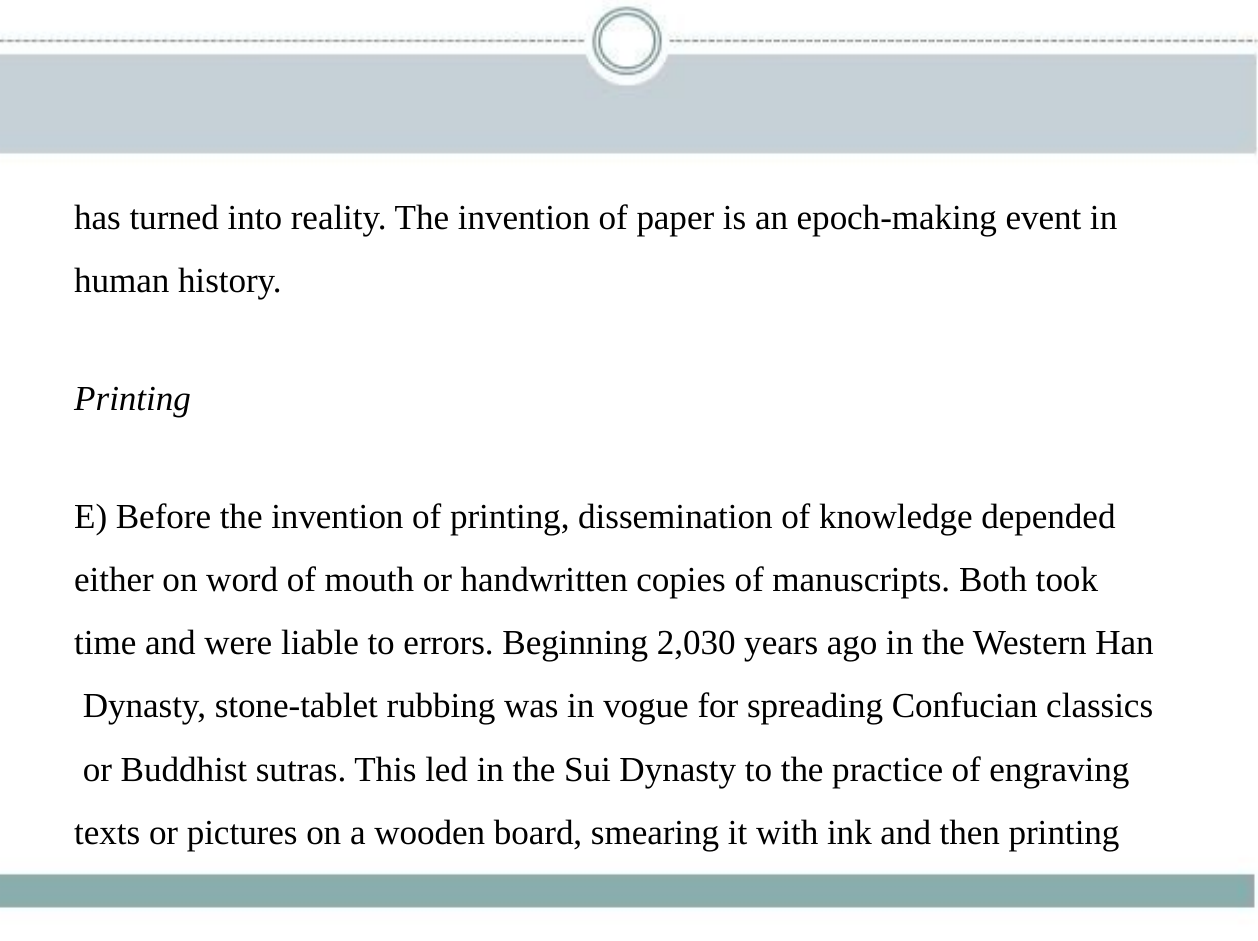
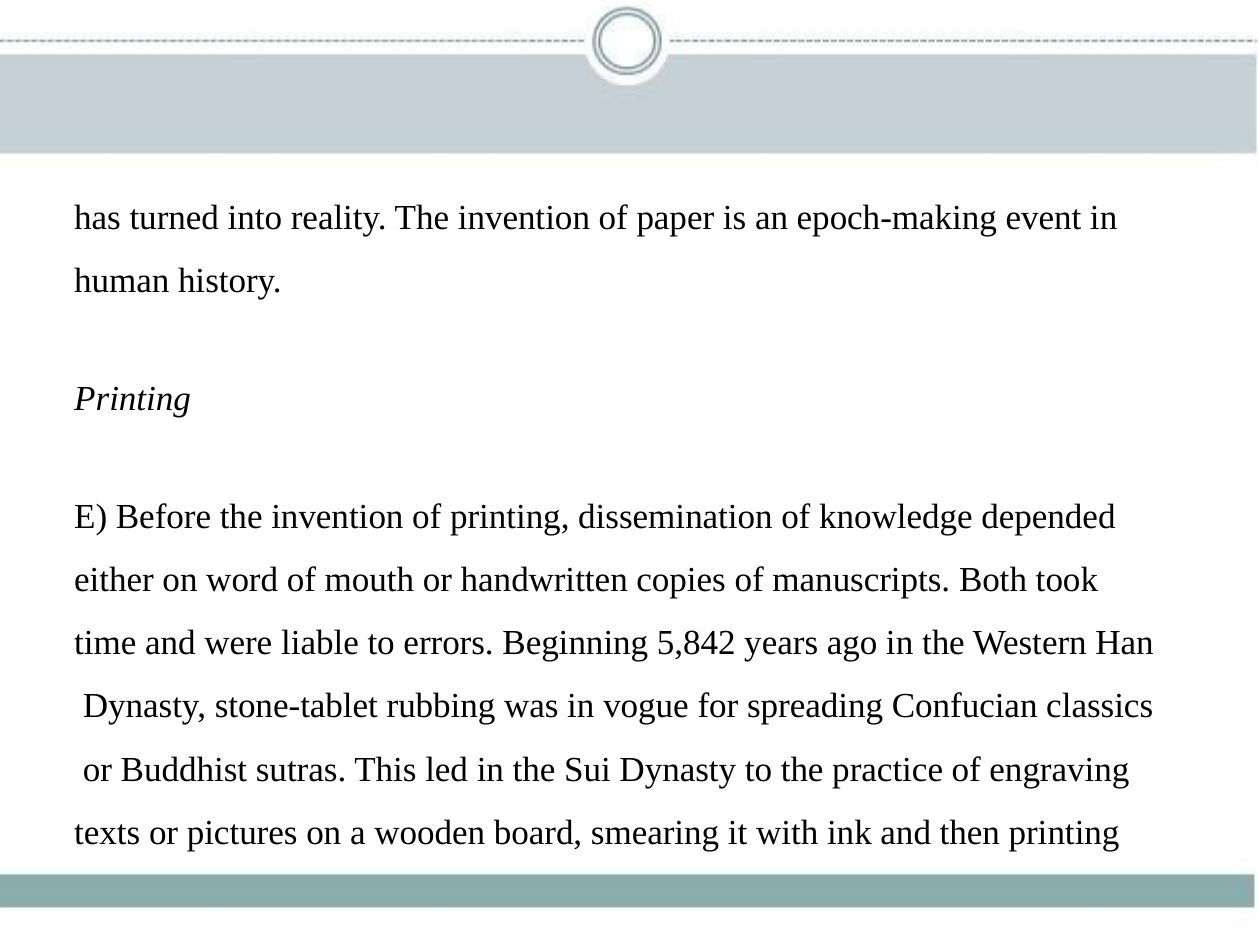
2,030: 2,030 -> 5,842 (696, 643)
